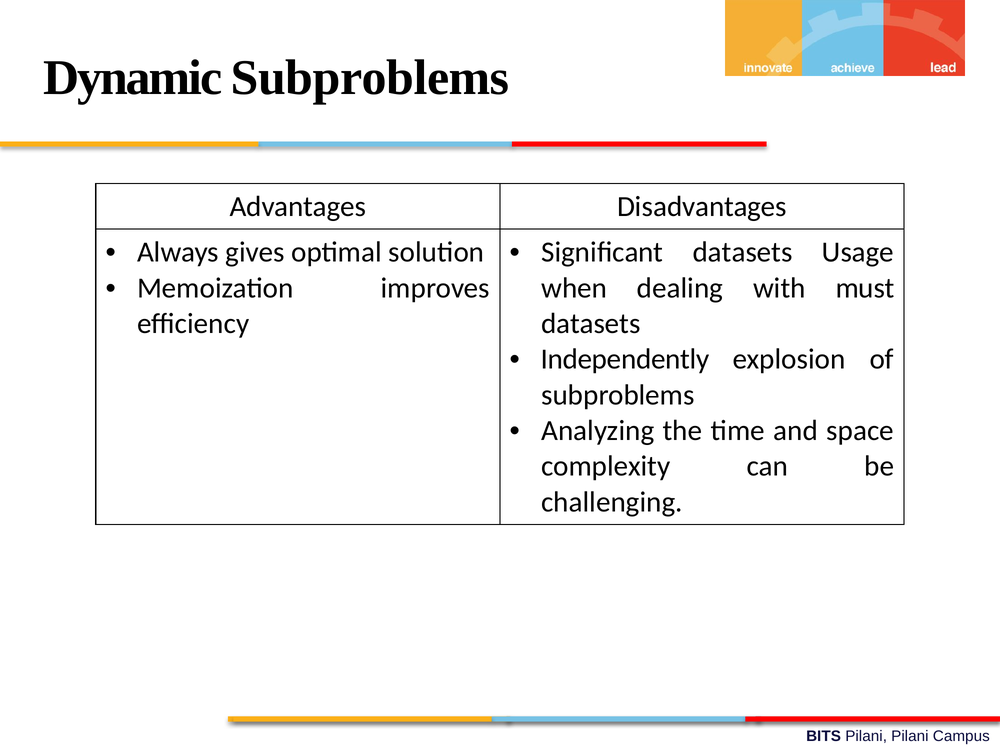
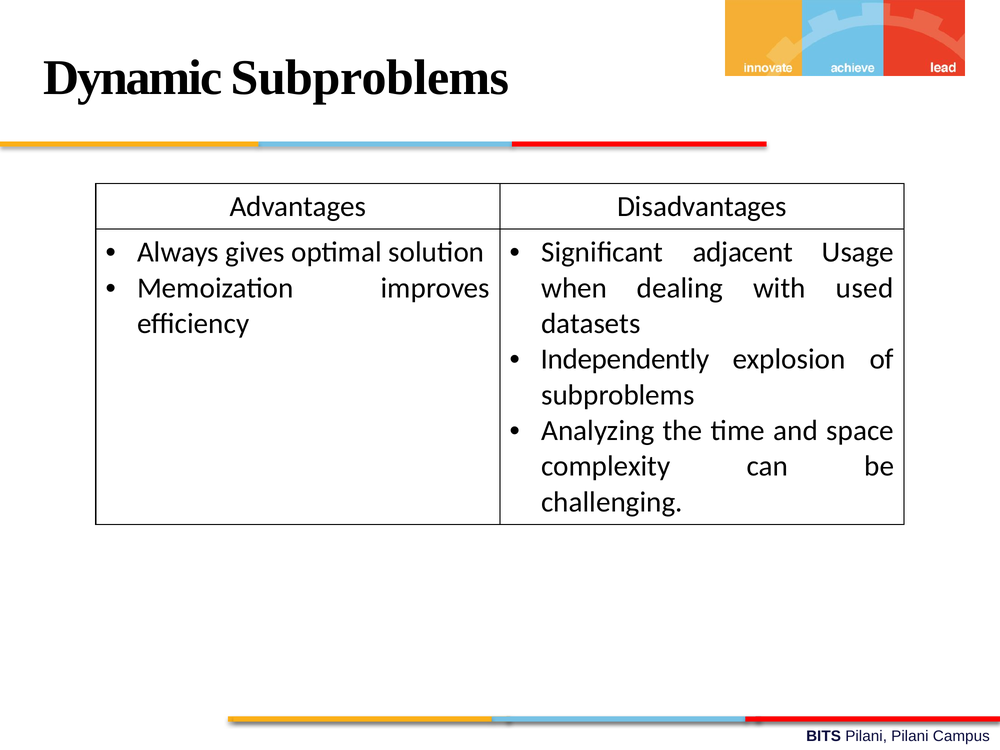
Significant datasets: datasets -> adjacent (743, 252)
must: must -> used (865, 288)
